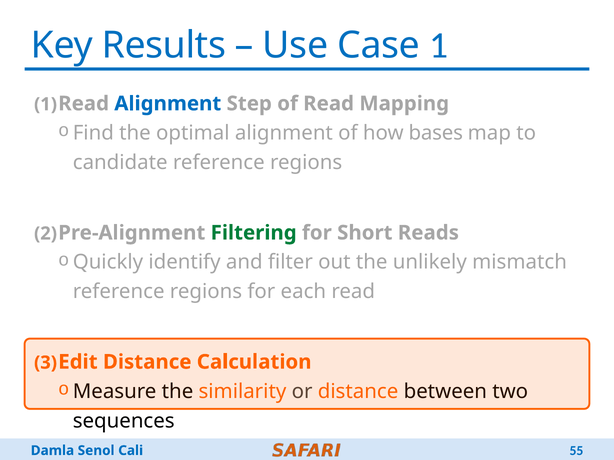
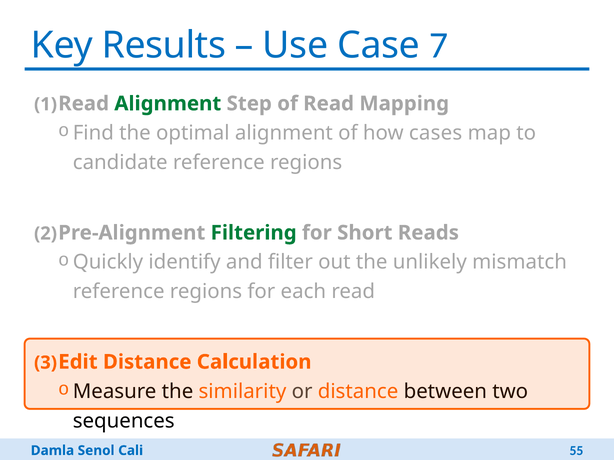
1: 1 -> 7 (439, 45)
Alignment colour: blue -> green (168, 104)
bases: bases -> cases (436, 133)
